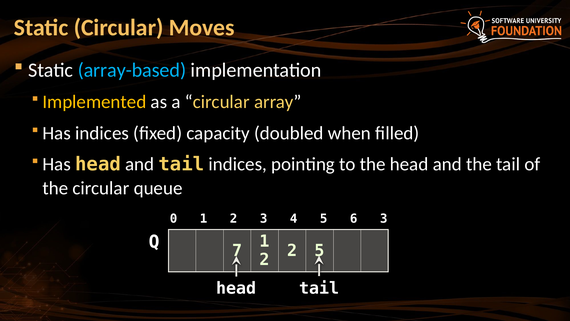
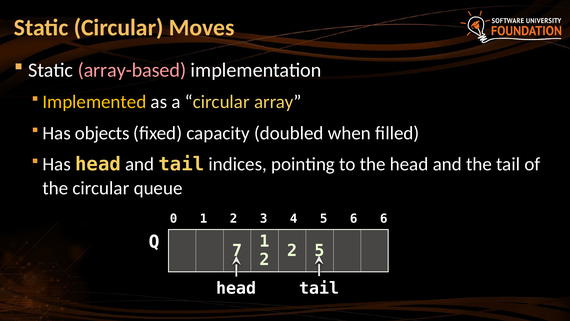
array-based colour: light blue -> pink (132, 70)
Has indices: indices -> objects (102, 133)
6 3: 3 -> 6 (384, 219)
